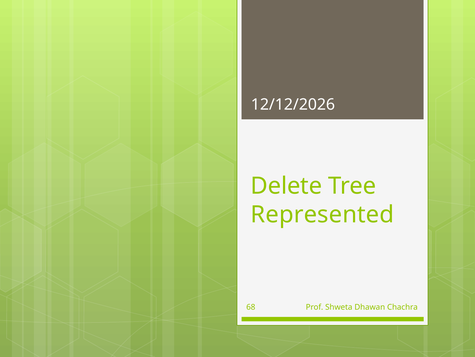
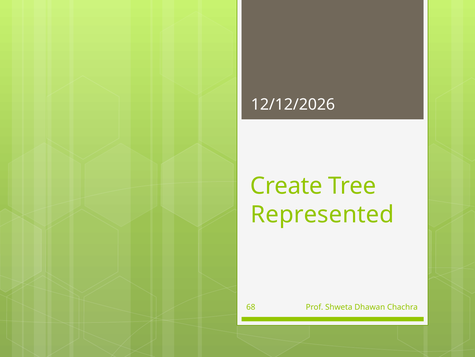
Delete: Delete -> Create (286, 186)
